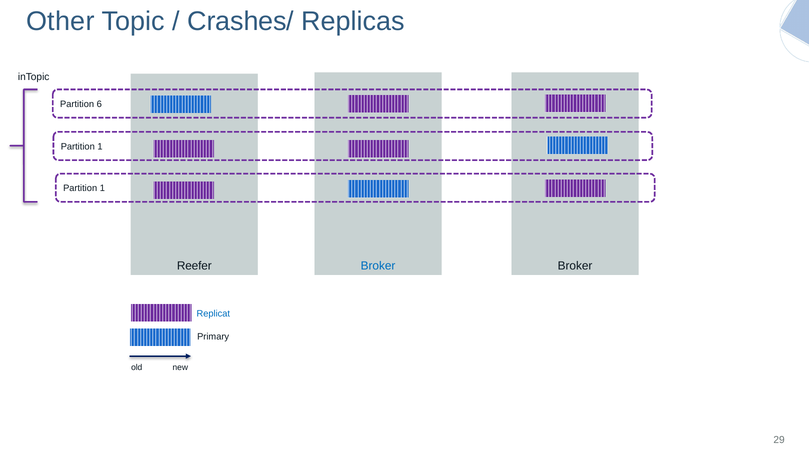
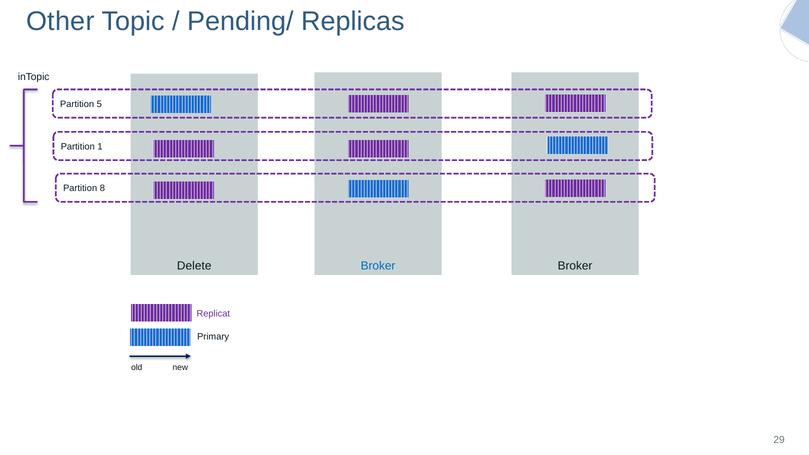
Crashes/: Crashes/ -> Pending/ (241, 22)
6: 6 -> 5 (99, 104)
1: 1 -> 8 (102, 188)
Reefer: Reefer -> Delete (194, 266)
Replicat colour: blue -> purple (213, 314)
